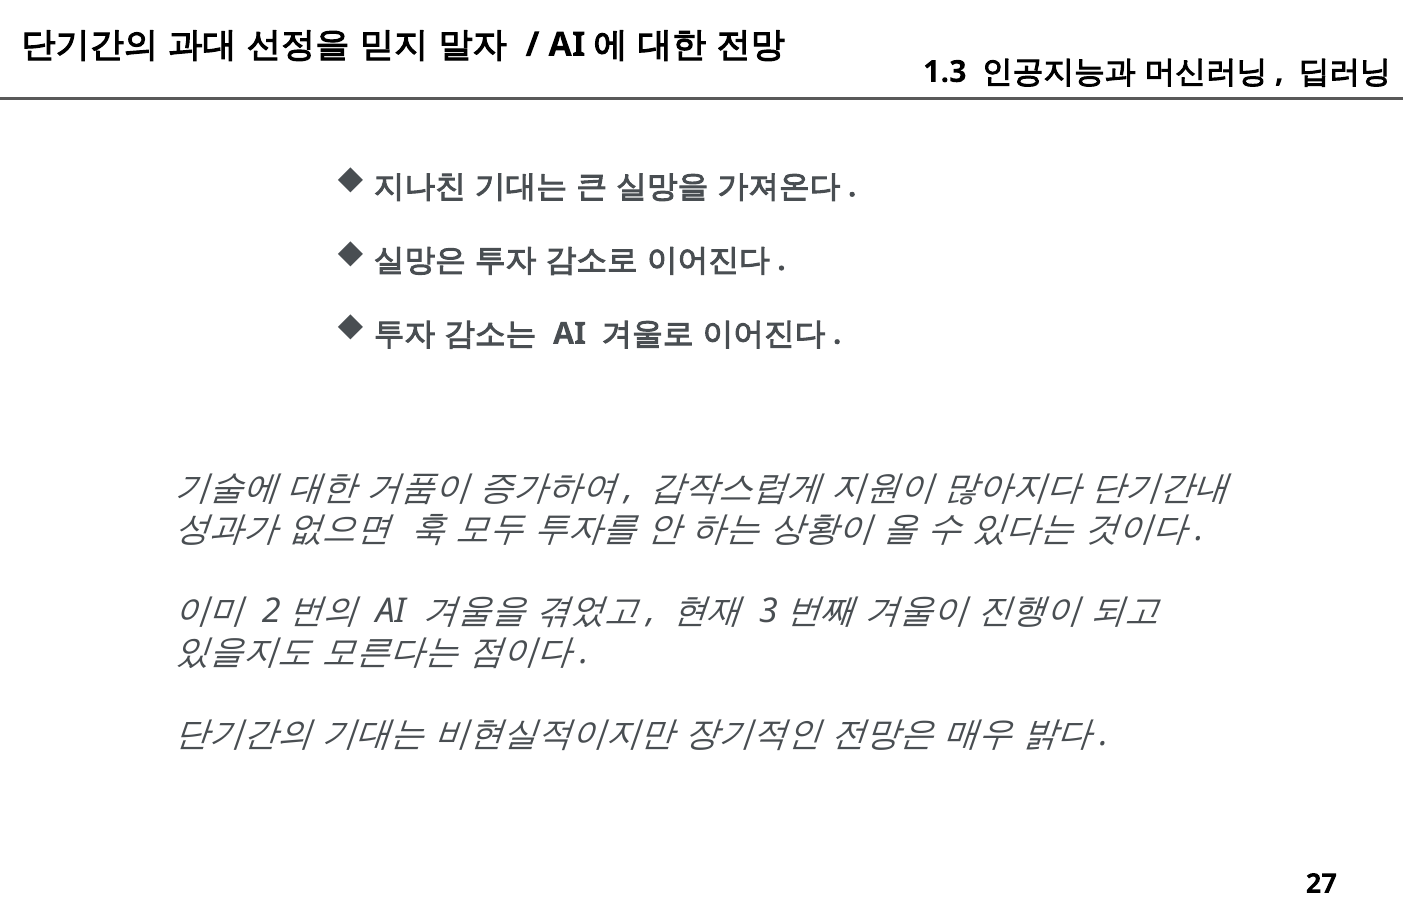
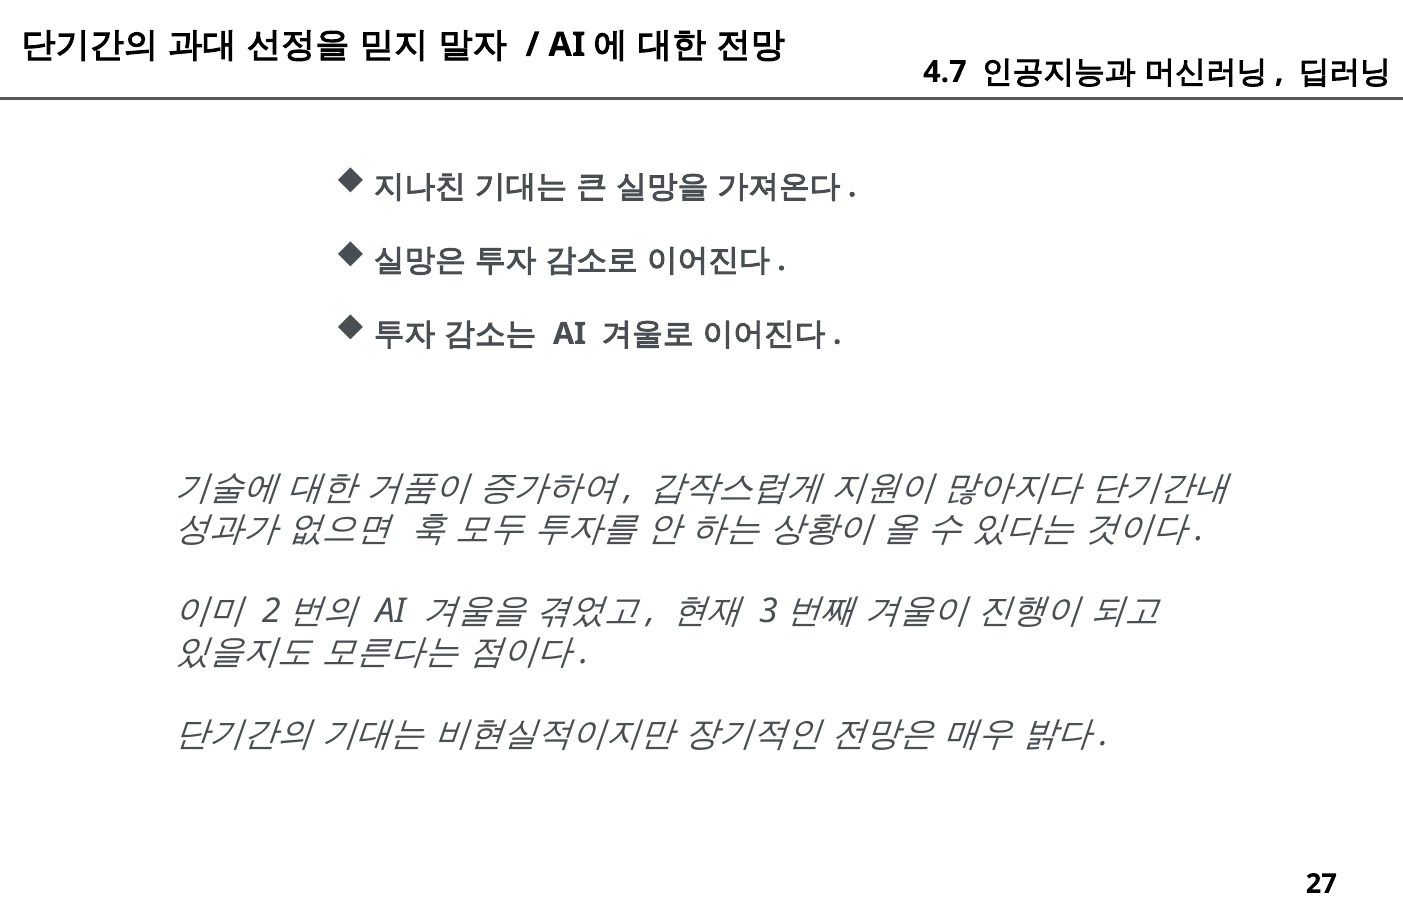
1.3: 1.3 -> 4.7 (945, 72)
